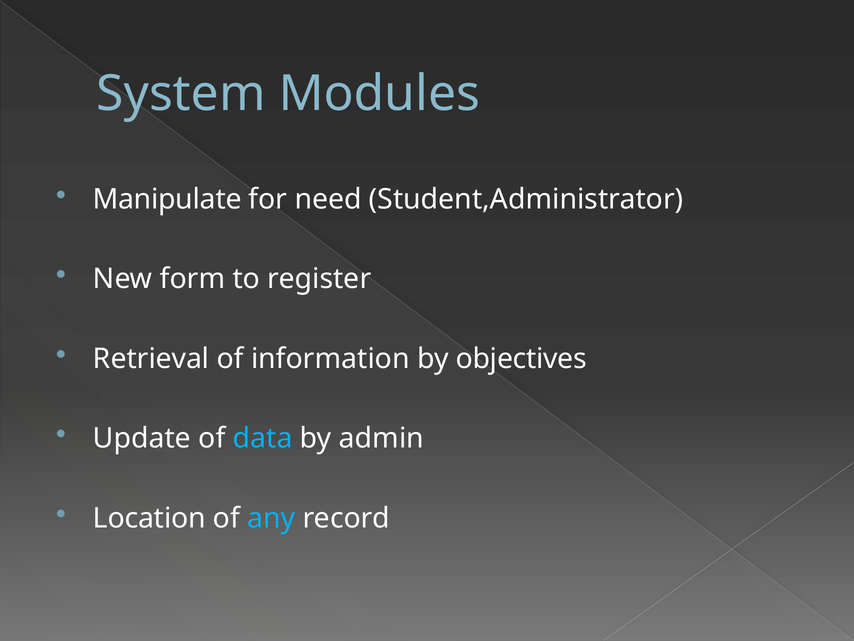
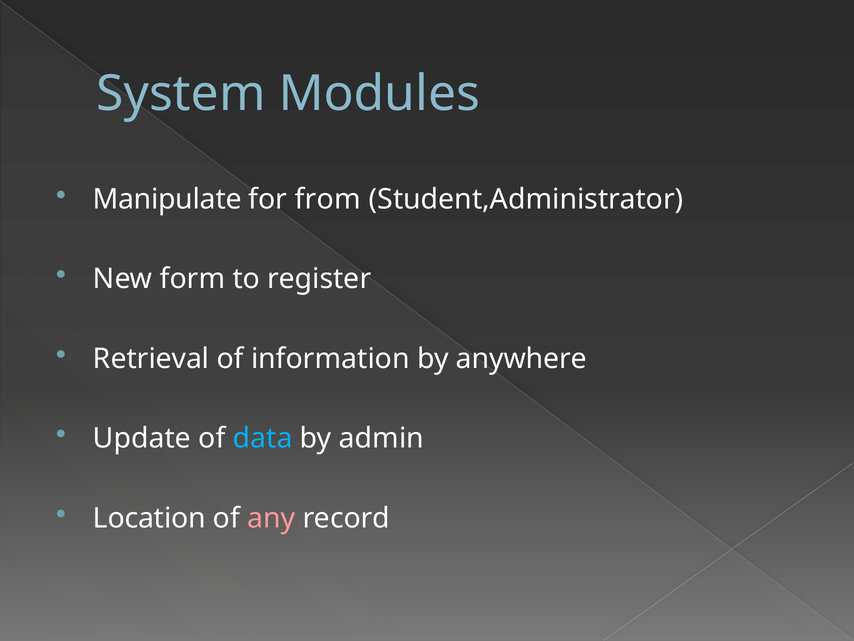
need: need -> from (328, 199)
objectives: objectives -> anywhere (521, 358)
any colour: light blue -> pink (271, 518)
